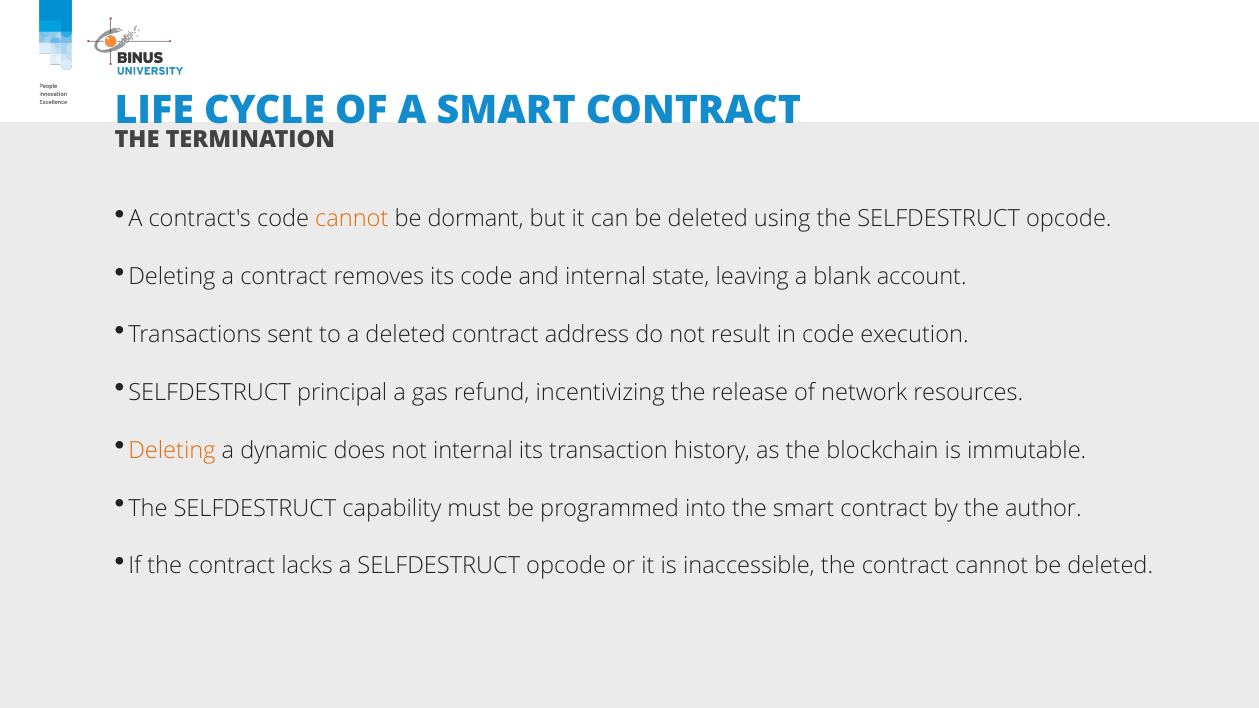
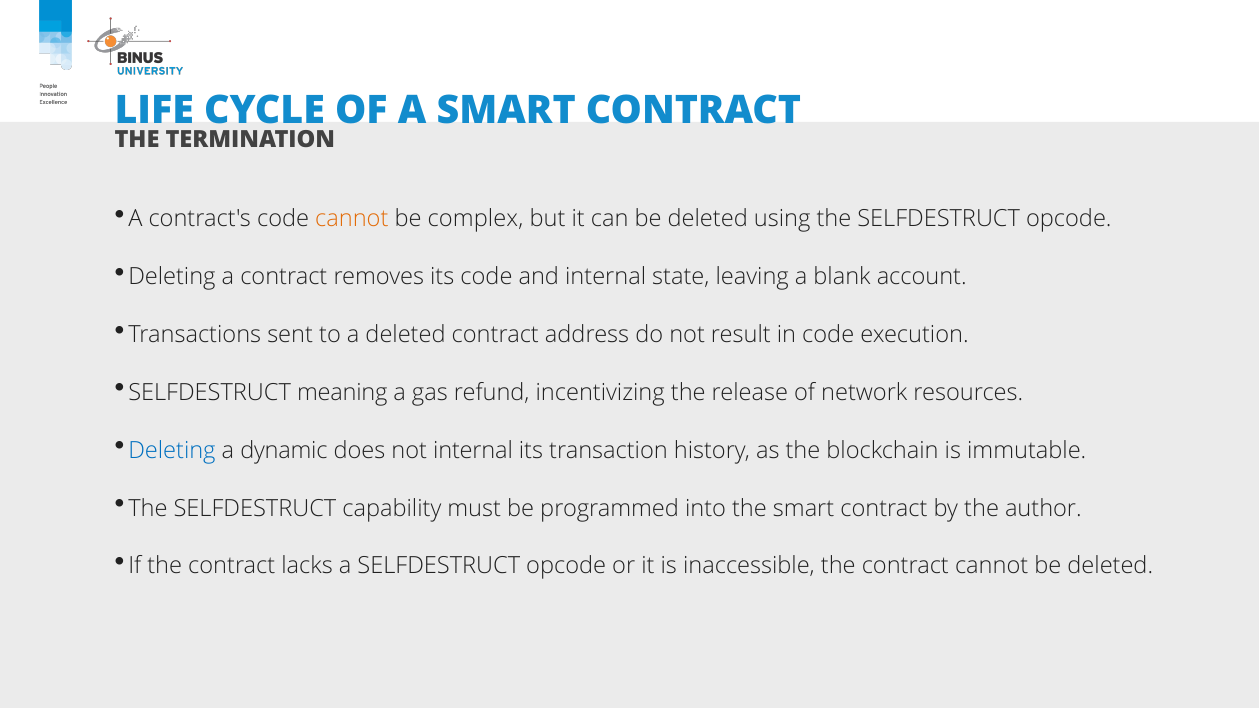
dormant: dormant -> complex (475, 219)
principal: principal -> meaning (342, 393)
Deleting colour: orange -> blue (172, 451)
